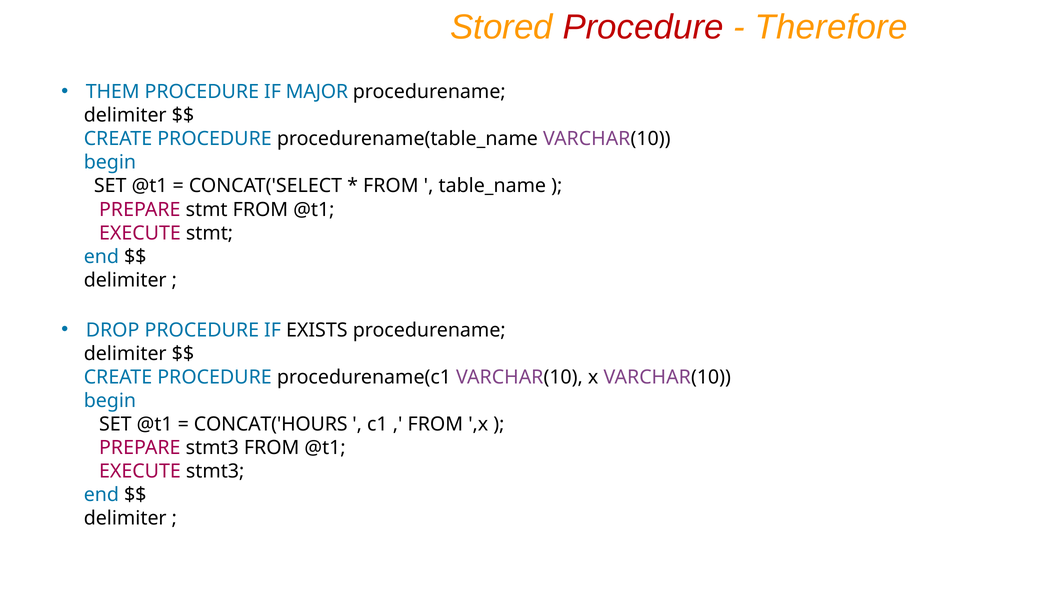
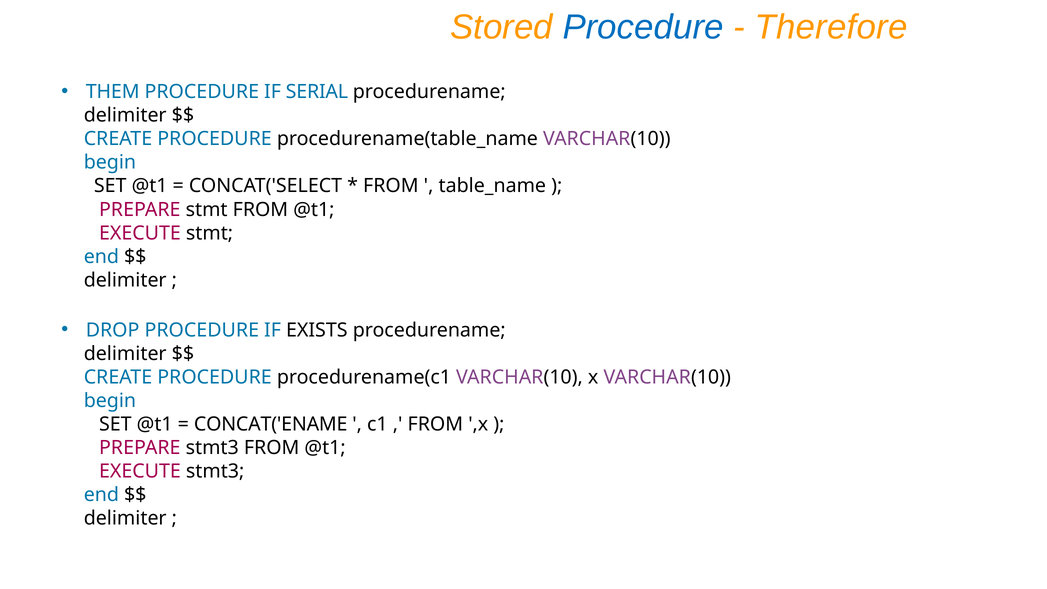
Procedure colour: red -> blue (643, 27)
MAJOR: MAJOR -> SERIAL (317, 92)
CONCAT('HOURS: CONCAT('HOURS -> CONCAT('ENAME (271, 424)
